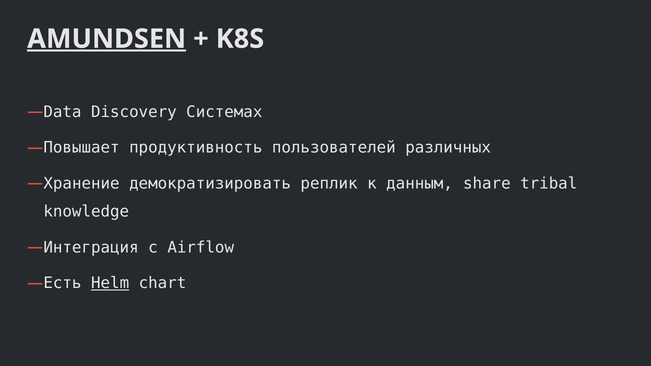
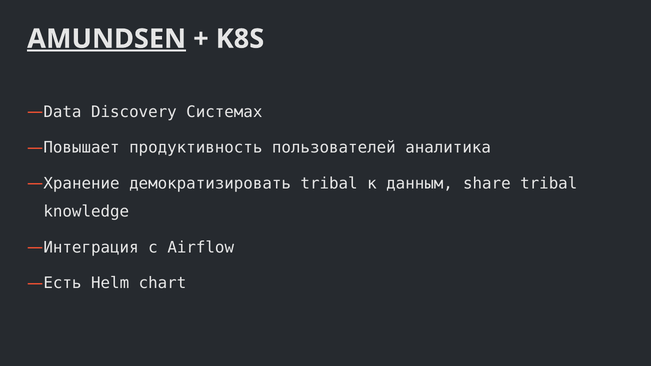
различных: различных -> аналитика (448, 148)
демократизировать реплик: реплик -> tribal (329, 183)
Helm underline: present -> none (110, 283)
